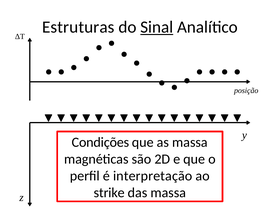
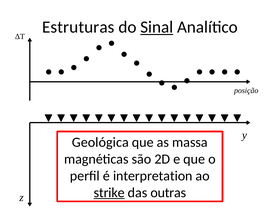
Condições: Condições -> Geológica (100, 142)
interpretação: interpretação -> interpretation (153, 176)
strike underline: none -> present (109, 193)
das massa: massa -> outras (168, 193)
